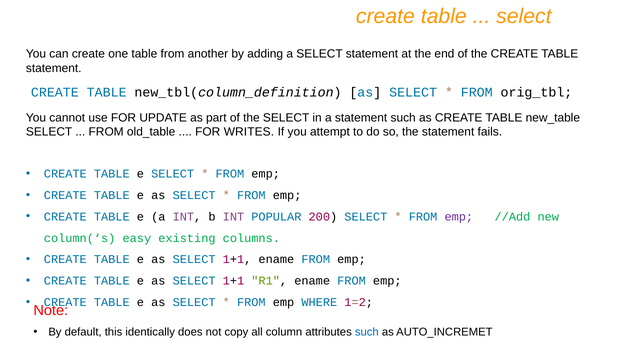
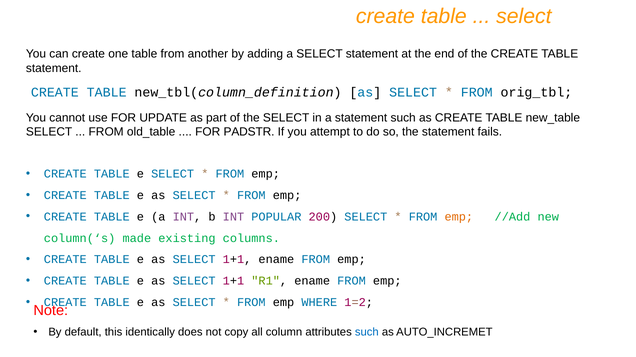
WRITES: WRITES -> PADSTR (249, 132)
emp colour: purple -> orange (459, 217)
easy: easy -> made (137, 239)
